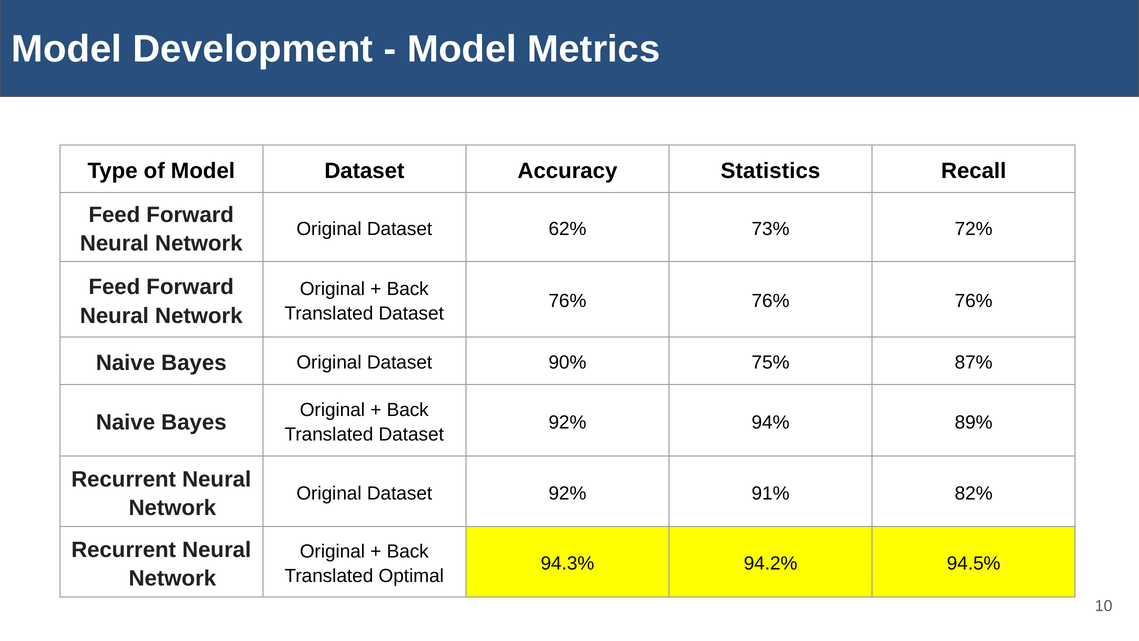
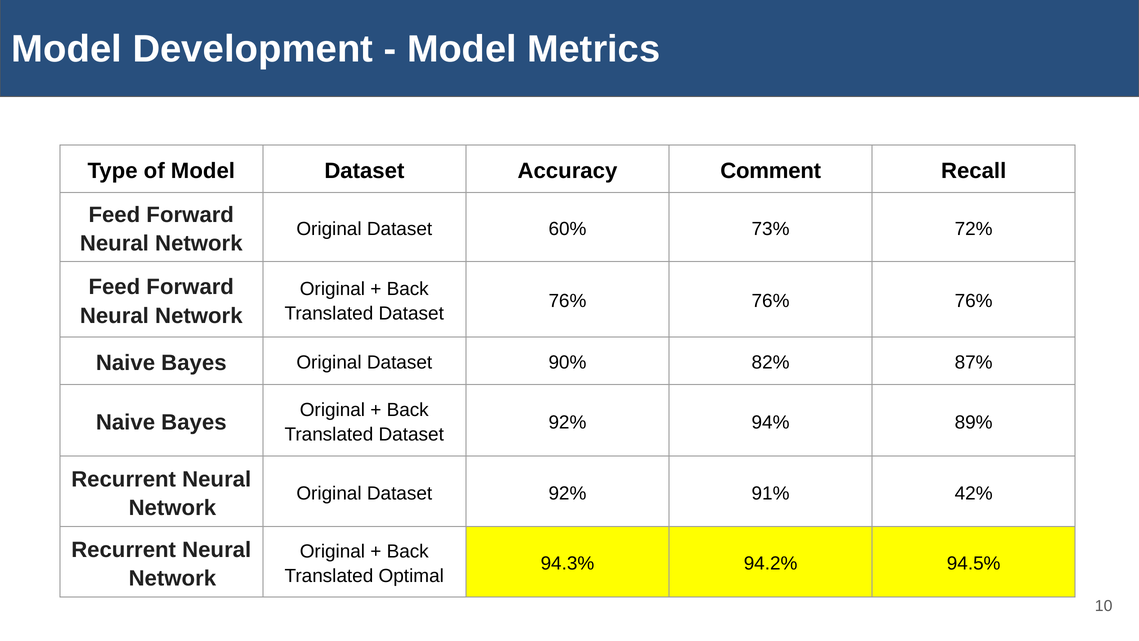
Statistics: Statistics -> Comment (771, 171)
62%: 62% -> 60% (567, 229)
75%: 75% -> 82% (771, 363)
82%: 82% -> 42% (974, 493)
